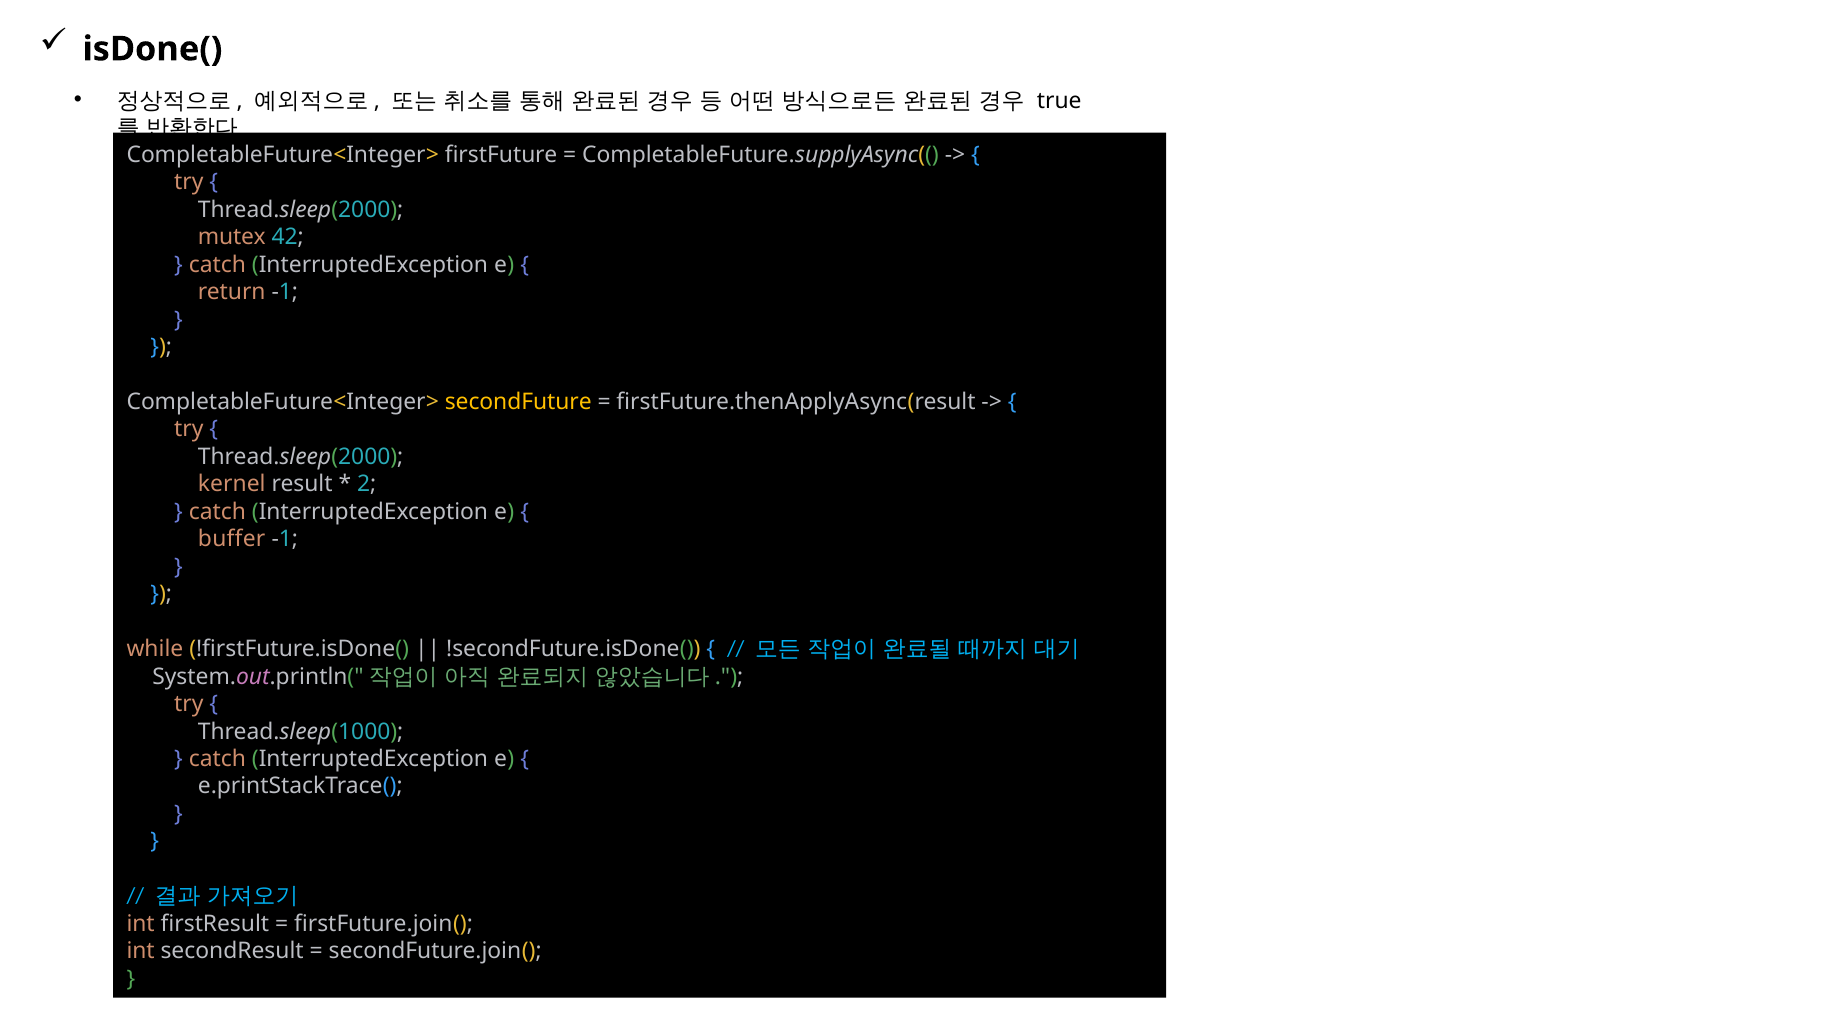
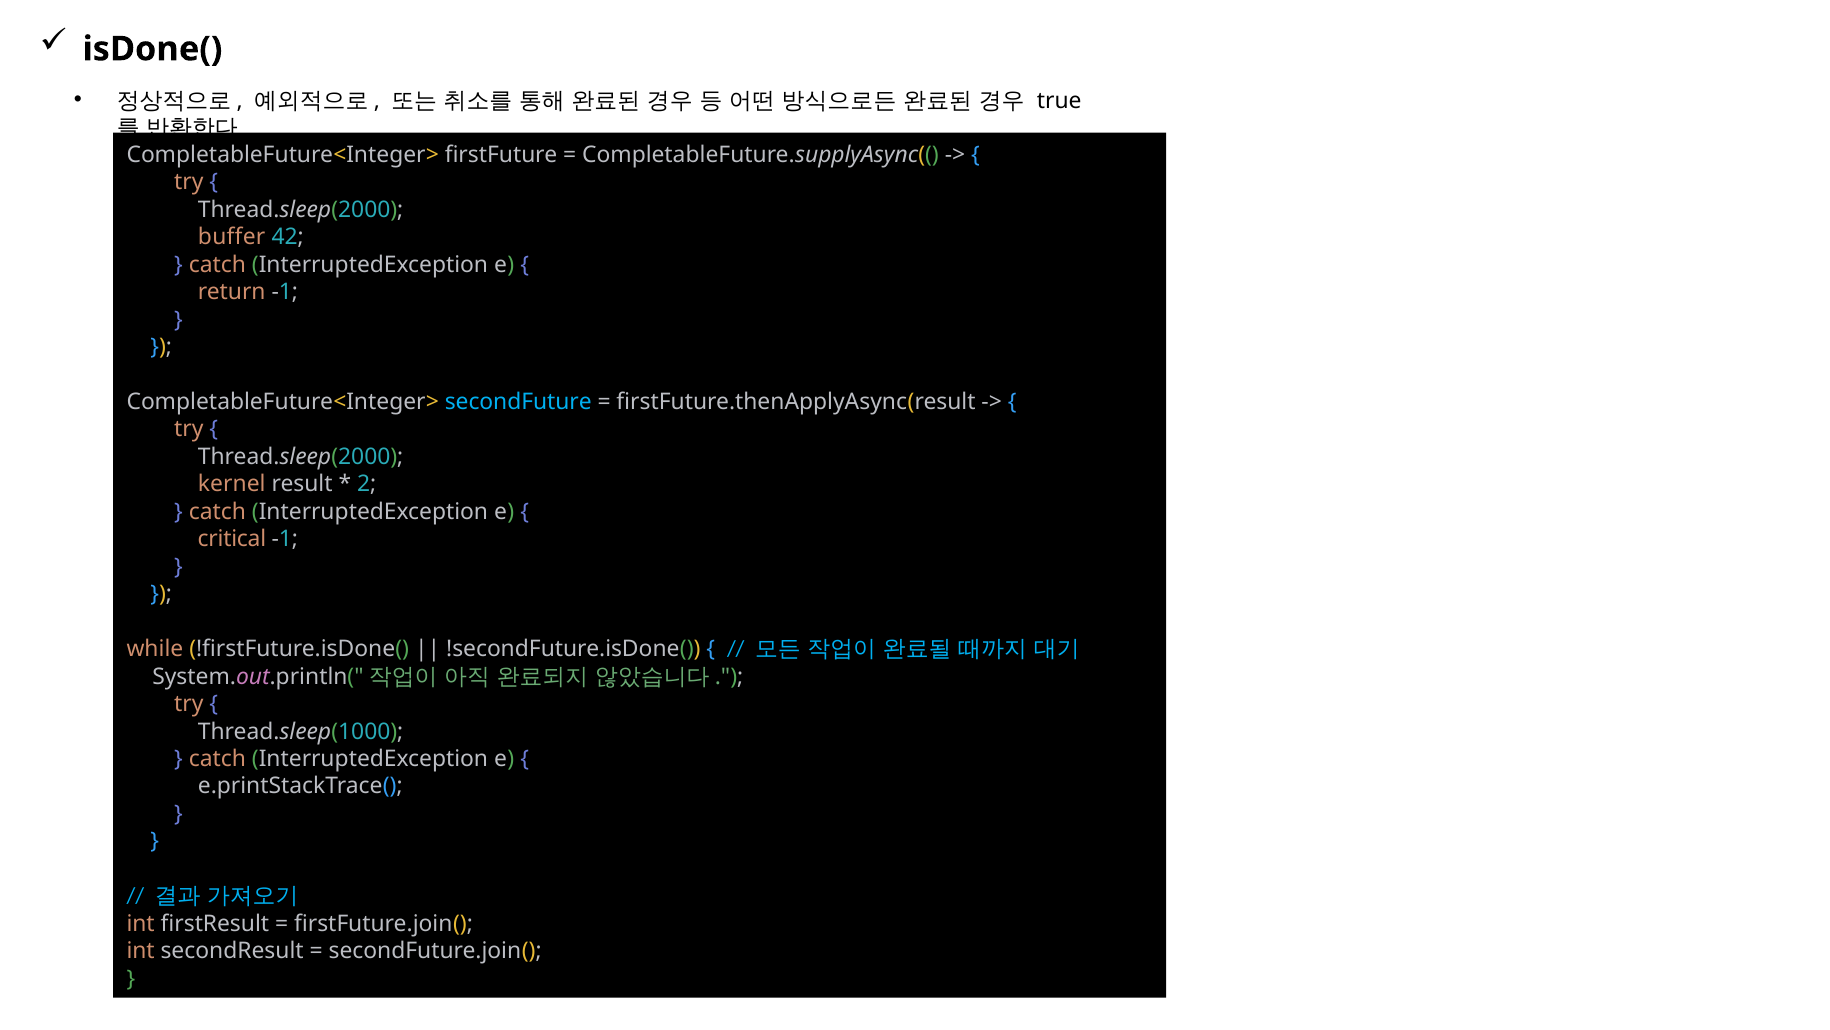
mutex: mutex -> buffer (232, 237)
secondFuture colour: yellow -> light blue (518, 402)
buffer: buffer -> critical (232, 539)
